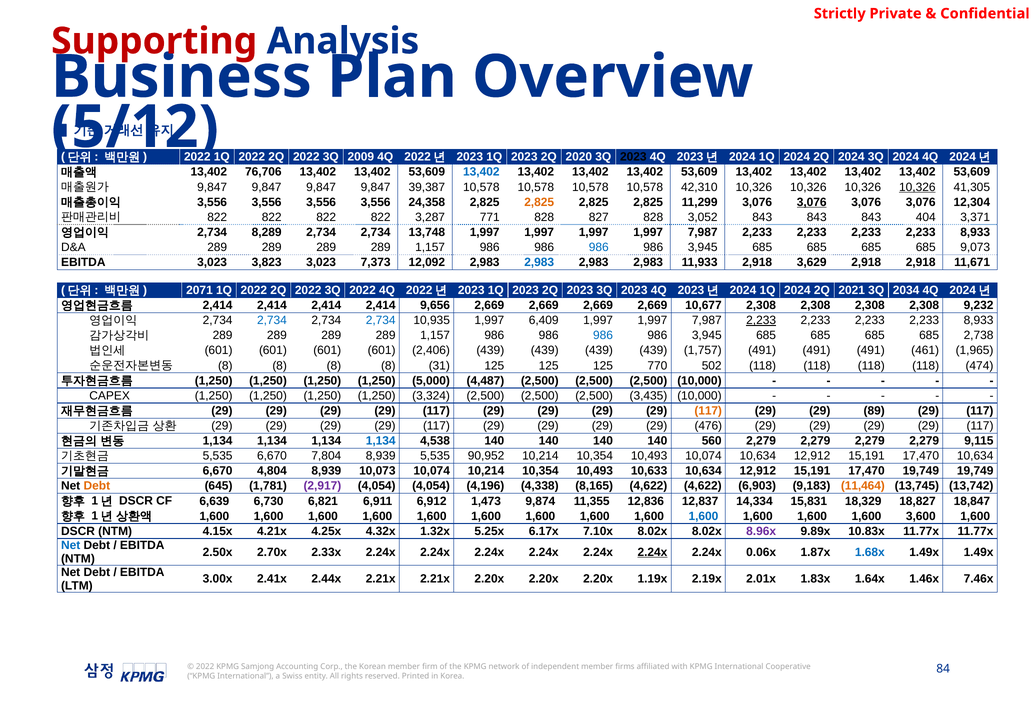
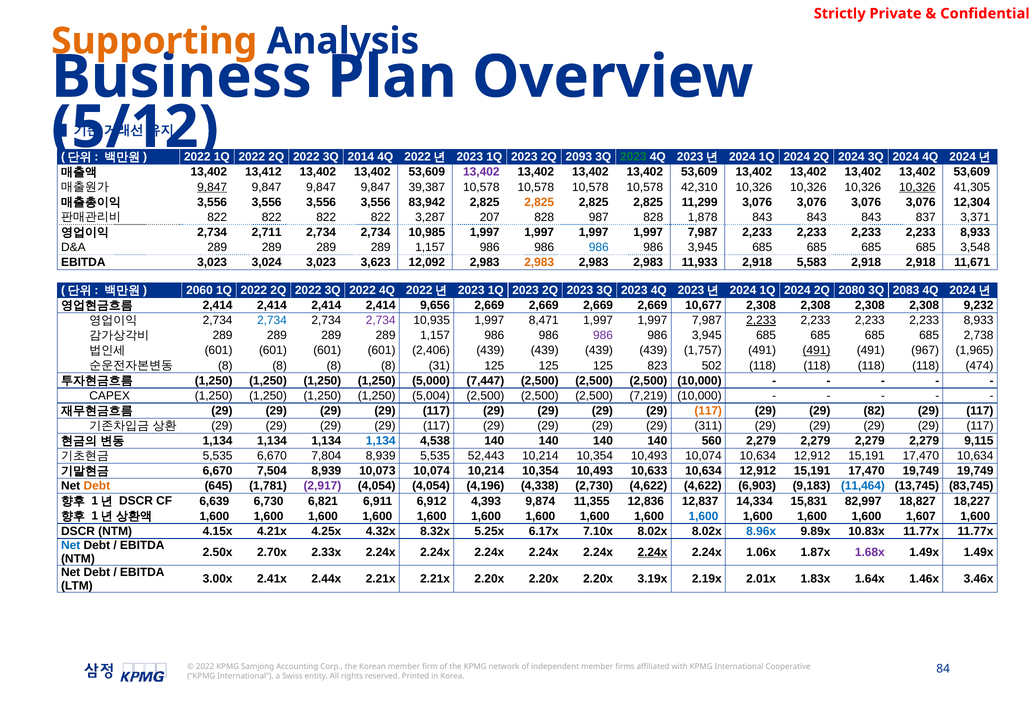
Supporting colour: red -> orange (154, 41)
2009: 2009 -> 2014 (361, 157)
2020: 2020 -> 2093 (579, 157)
2023 colour: black -> green (633, 157)
76,706: 76,706 -> 13,412 (263, 172)
13,402 colour: blue -> purple (481, 172)
9,847 underline: none -> present (212, 187)
24,358: 24,358 -> 83,942 (427, 202)
3,076 underline: present -> none (812, 202)
771: 771 -> 207 (490, 217)
827: 827 -> 987 (599, 217)
3,052: 3,052 -> 1,878 (703, 217)
404: 404 -> 837 (926, 217)
8,289: 8,289 -> 2,711 (267, 232)
13,748: 13,748 -> 10,985 (427, 232)
9,073: 9,073 -> 3,548 (975, 247)
3,823: 3,823 -> 3,024 (267, 262)
7,373: 7,373 -> 3,623 (376, 262)
2,983 colour: blue -> orange (539, 262)
3,629: 3,629 -> 5,583 (812, 262)
2071: 2071 -> 2060 (200, 290)
2021: 2021 -> 2080 (852, 290)
2034: 2034 -> 2083 (906, 290)
2,734 colour: blue -> purple (381, 320)
6,409: 6,409 -> 8,471 (544, 320)
986 colour: blue -> purple (603, 335)
491 underline: none -> present (816, 350)
461: 461 -> 967 (925, 350)
770: 770 -> 823 (657, 365)
4,487: 4,487 -> 7,447 (485, 380)
3,324: 3,324 -> 5,004 (431, 395)
3,435: 3,435 -> 7,219 (648, 395)
89: 89 -> 82 (874, 410)
476: 476 -> 311 (708, 426)
90,952: 90,952 -> 52,443 (486, 456)
4,804: 4,804 -> 7,504 (272, 471)
8,165: 8,165 -> 2,730 (594, 486)
11,464 colour: orange -> blue (863, 486)
13,742: 13,742 -> 83,745 (971, 486)
1,473: 1,473 -> 4,393 (486, 501)
18,329: 18,329 -> 82,997 (863, 501)
18,847: 18,847 -> 18,227 (972, 501)
3,600: 3,600 -> 1,607 (921, 516)
1.32x: 1.32x -> 8.32x (435, 531)
8.96x colour: purple -> blue (761, 531)
0.06x: 0.06x -> 1.06x (761, 552)
1.68x colour: blue -> purple (870, 552)
1.19x: 1.19x -> 3.19x (652, 579)
7.46x: 7.46x -> 3.46x (979, 579)
